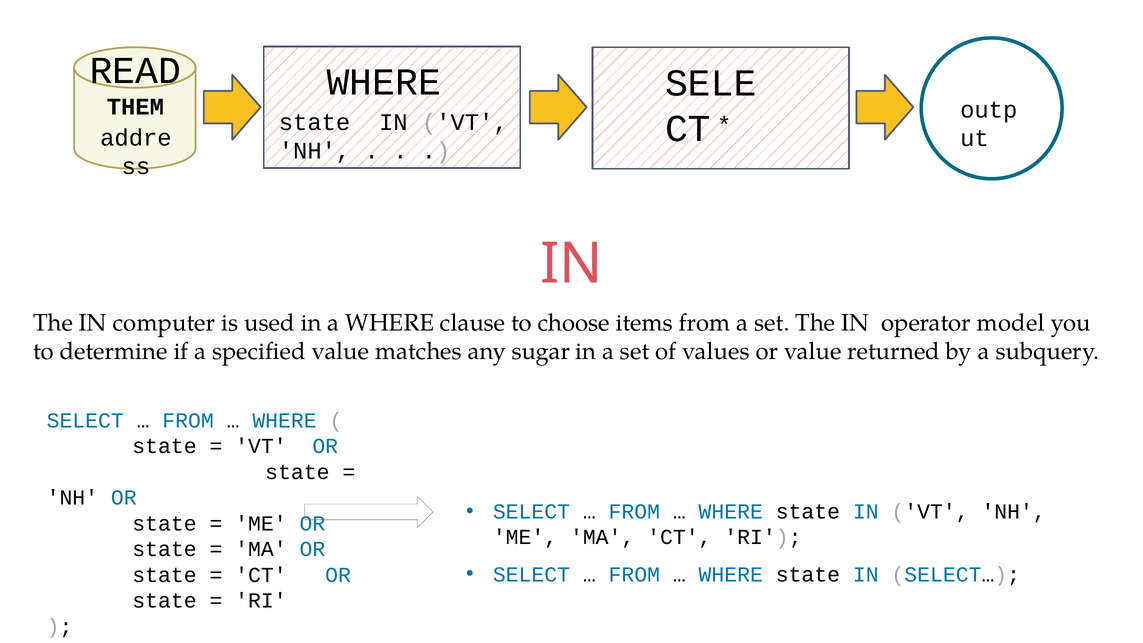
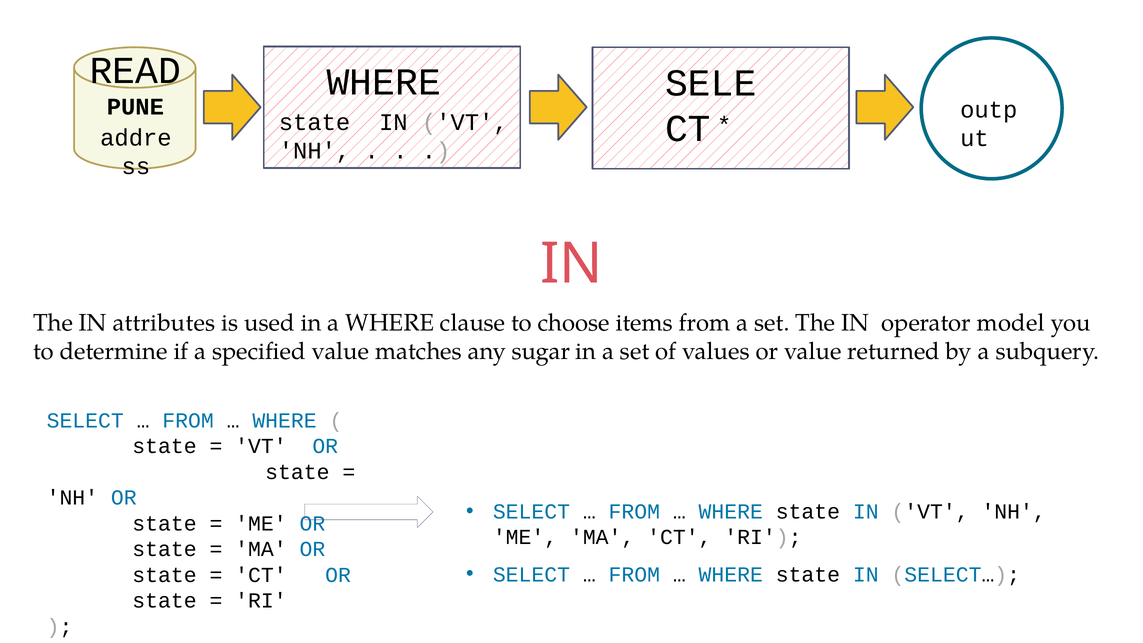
THEM: THEM -> PUNE (135, 107)
computer: computer -> attributes (164, 323)
